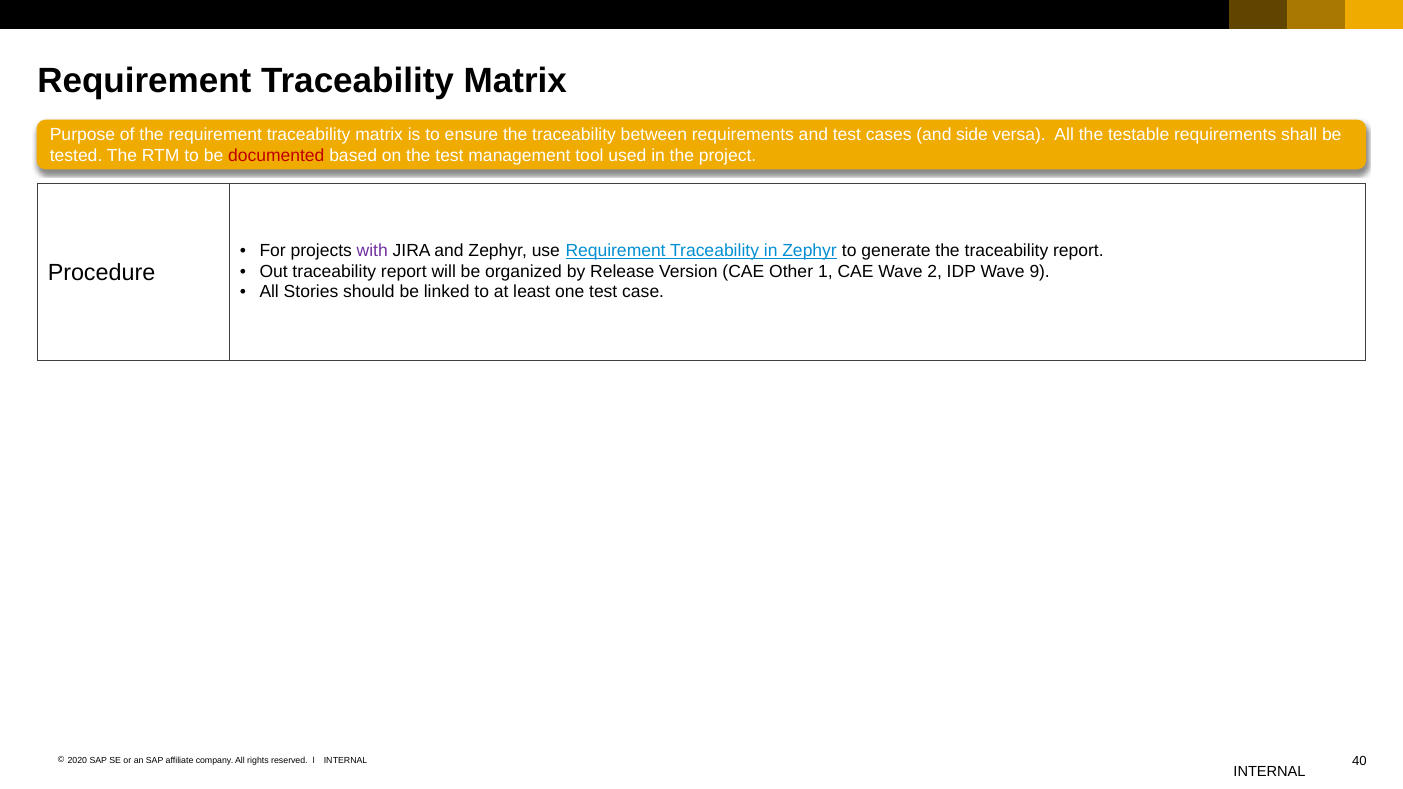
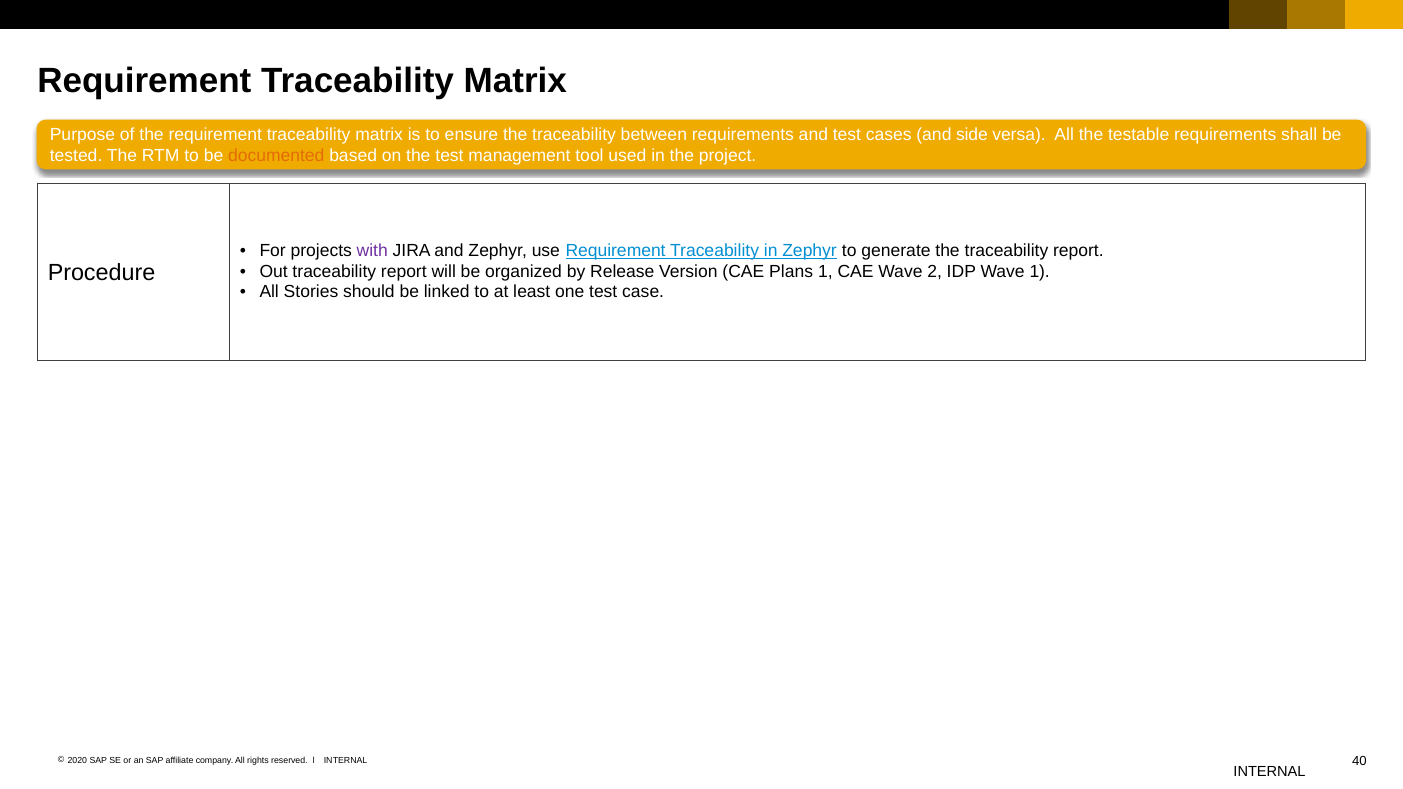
documented colour: red -> orange (276, 156)
Other: Other -> Plans (791, 271)
Wave 9: 9 -> 1 (1040, 271)
